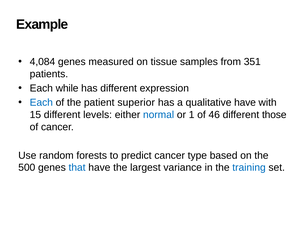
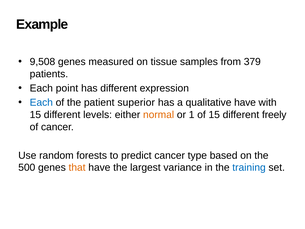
4,084: 4,084 -> 9,508 (42, 62)
351: 351 -> 379 (252, 62)
while: while -> point (67, 88)
normal colour: blue -> orange (159, 115)
of 46: 46 -> 15 (214, 115)
those: those -> freely (274, 115)
that colour: blue -> orange (77, 167)
